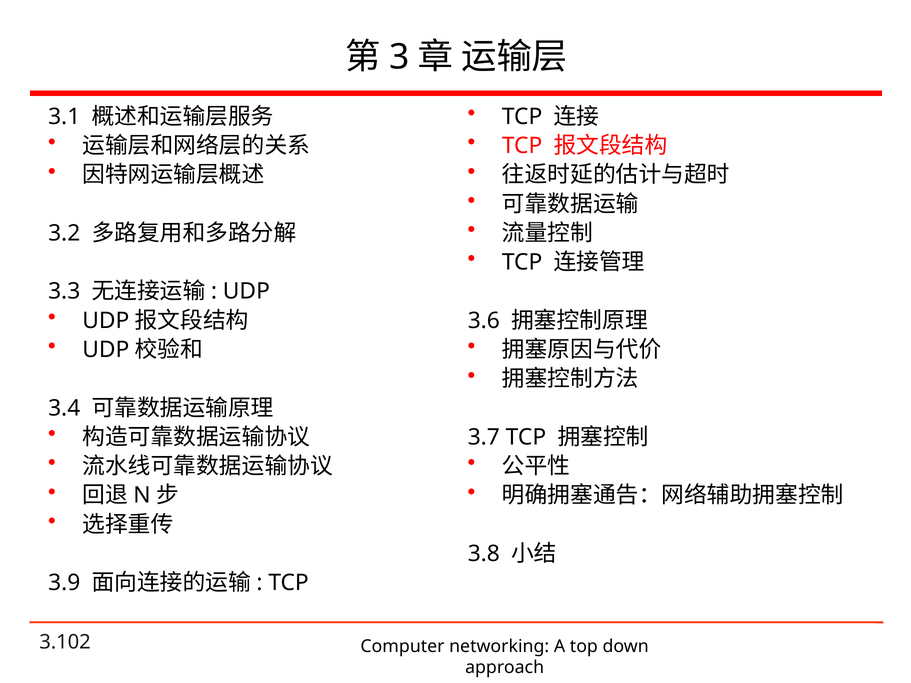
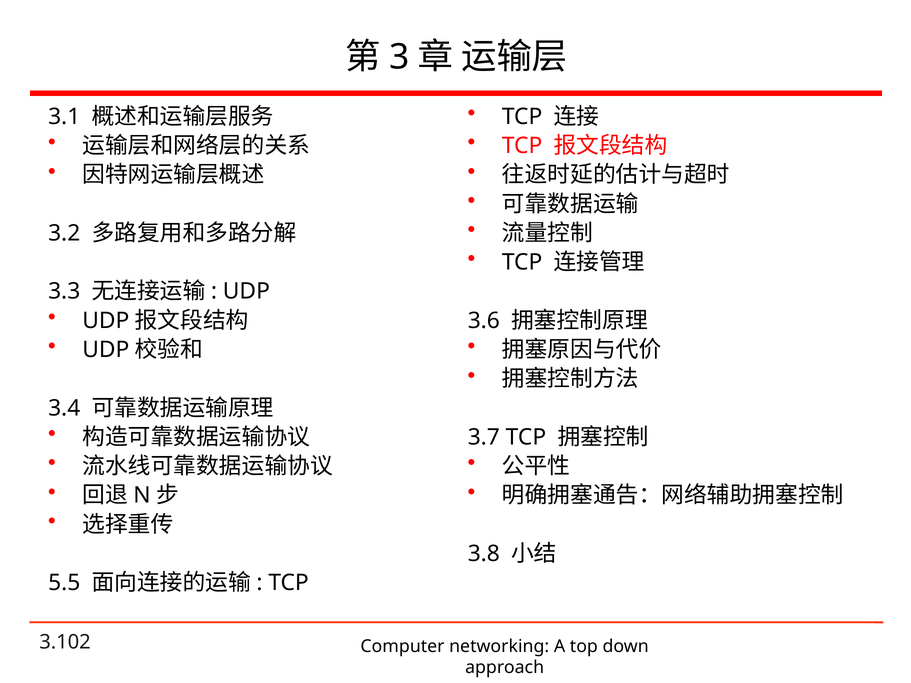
3.9: 3.9 -> 5.5 (64, 583)
